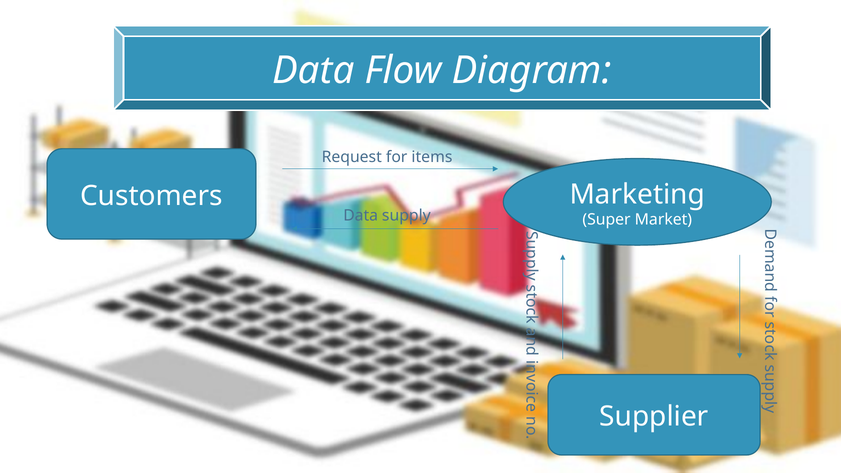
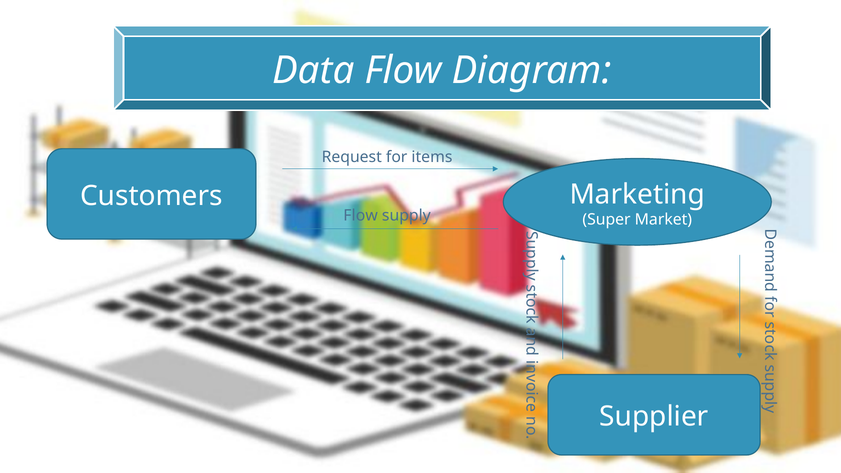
Data: Data -> Flow (361, 216)
